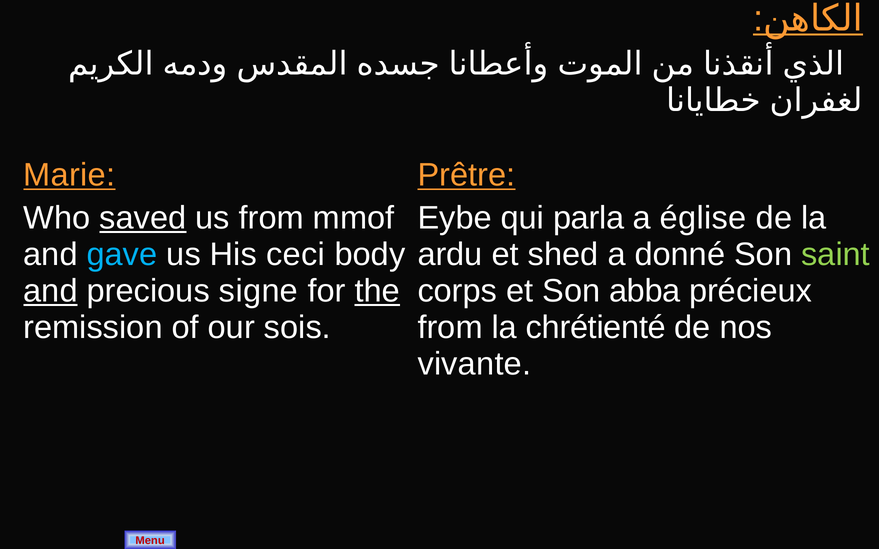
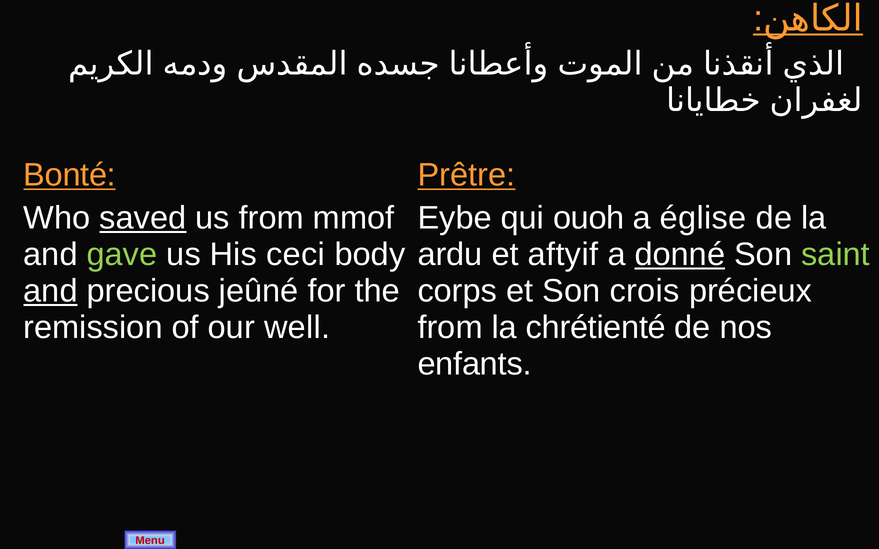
Marie: Marie -> Bonté (70, 175)
parla: parla -> ouoh (589, 218)
gave colour: light blue -> light green (122, 255)
shed: shed -> aftyif (563, 255)
donné underline: none -> present (680, 255)
signe: signe -> jeûné (259, 291)
the underline: present -> none (377, 291)
abba: abba -> crois (645, 291)
sois: sois -> well (297, 328)
vivante: vivante -> enfants (475, 364)
